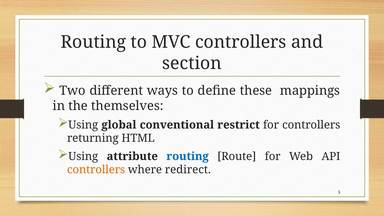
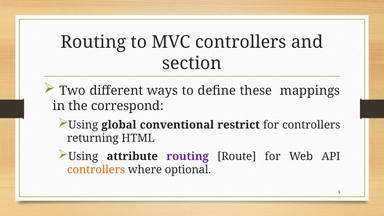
themselves: themselves -> correspond (127, 106)
routing colour: blue -> purple (188, 156)
redirect: redirect -> optional (188, 170)
